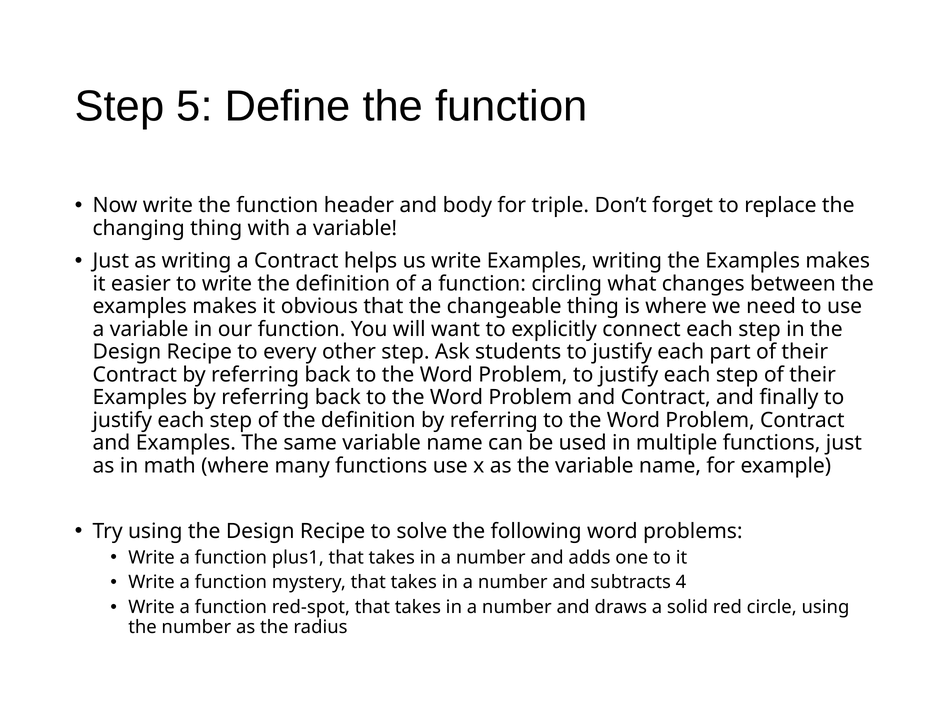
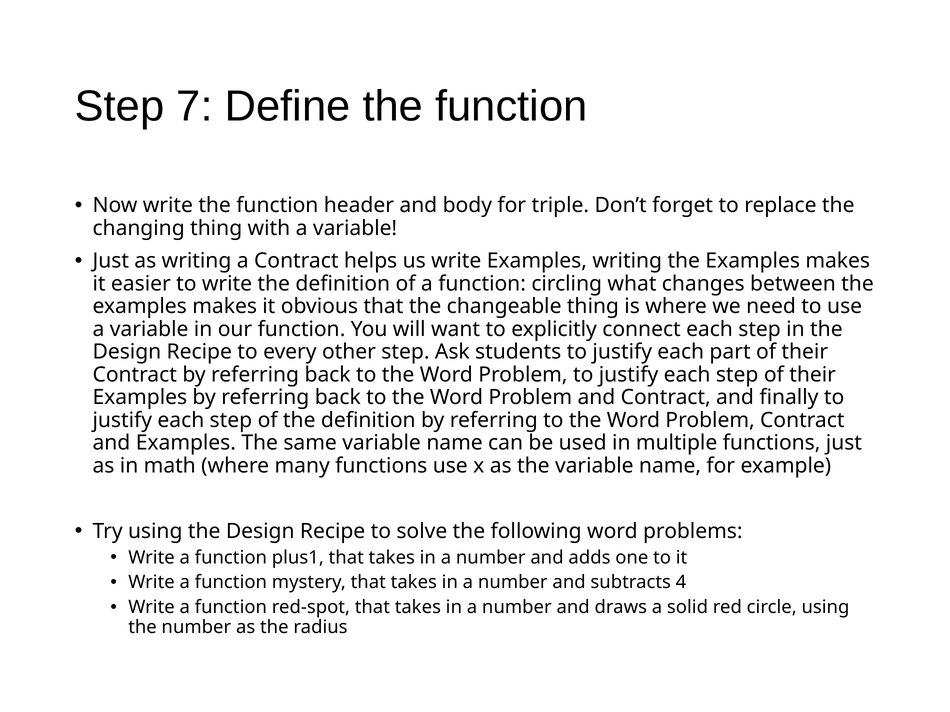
5: 5 -> 7 (195, 107)
